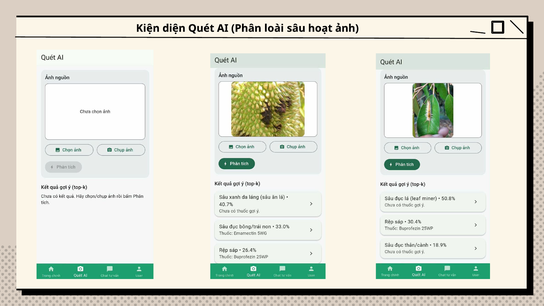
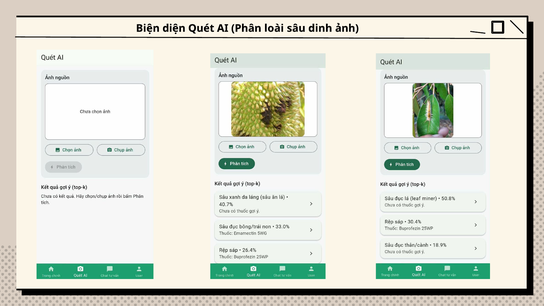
Kiện: Kiện -> Biện (148, 28)
hoạt: hoạt -> dinh (320, 28)
